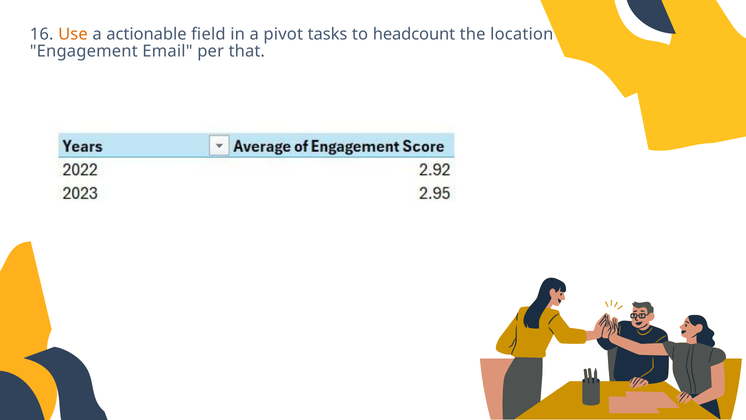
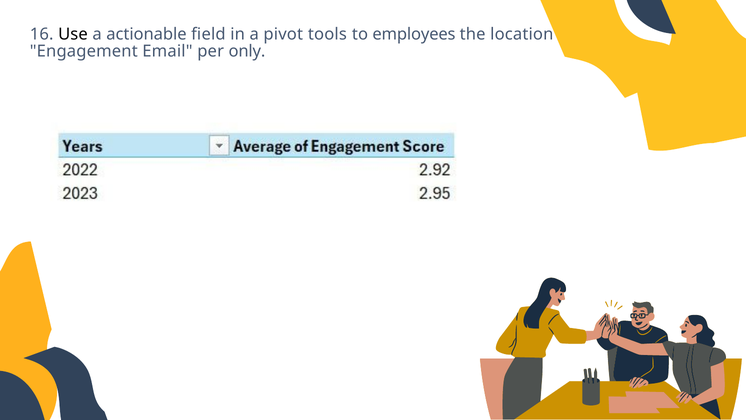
Use colour: orange -> black (73, 34)
tasks: tasks -> tools (327, 34)
headcount: headcount -> employees (414, 34)
that: that -> only (247, 51)
